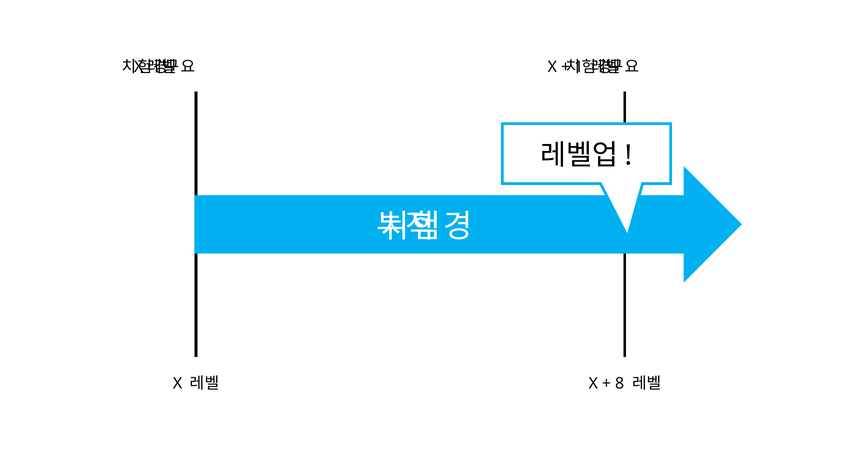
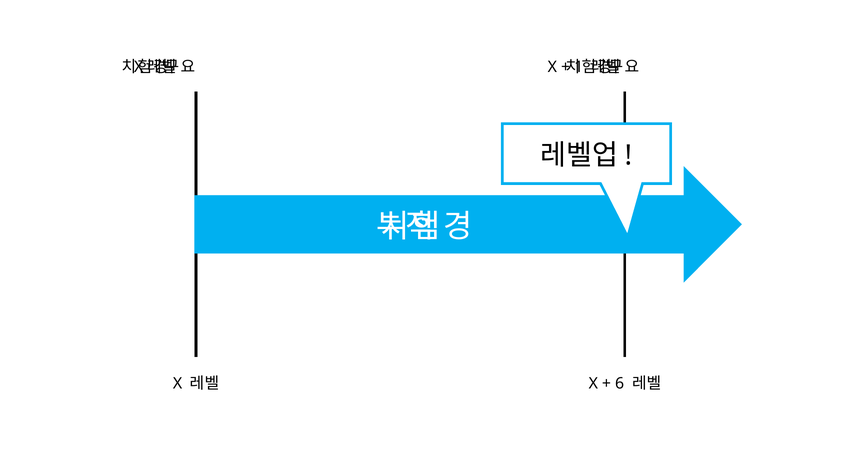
8: 8 -> 6 (620, 383)
